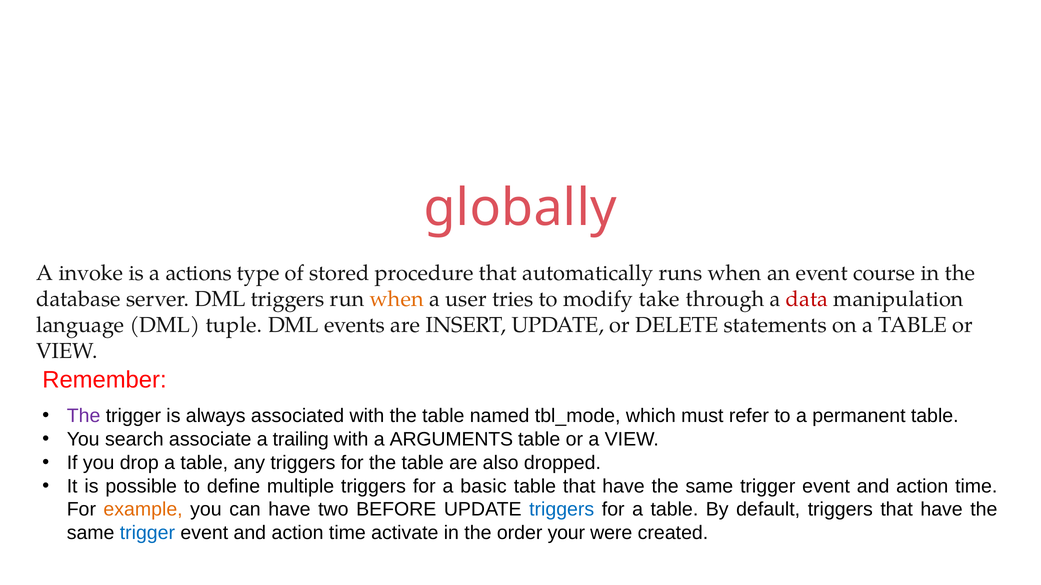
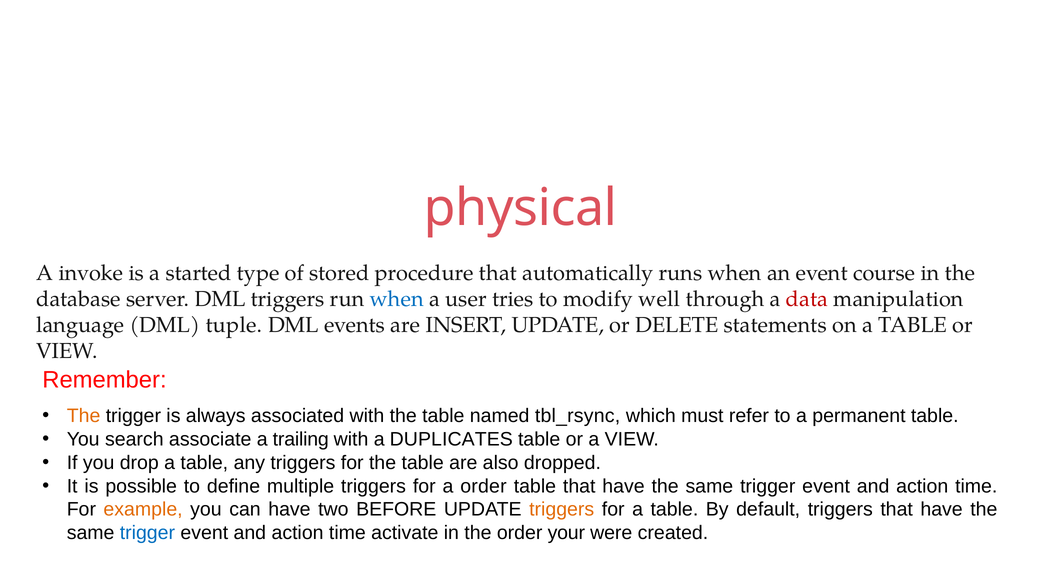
globally: globally -> physical (521, 209)
actions: actions -> started (199, 273)
when colour: orange -> blue (397, 299)
take: take -> well (659, 299)
The colour: purple -> orange (84, 416)
tbl_mode: tbl_mode -> tbl_rsync (578, 416)
ARGUMENTS: ARGUMENTS -> DUPLICATES (451, 440)
a basic: basic -> order (483, 487)
triggers colour: blue -> orange (562, 510)
